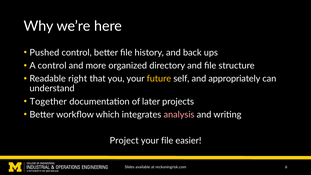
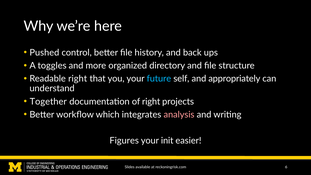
A control: control -> toggles (52, 66)
future colour: yellow -> light blue (159, 79)
of later: later -> right (151, 101)
Project: Project -> Figures (124, 141)
your file: file -> init (167, 141)
